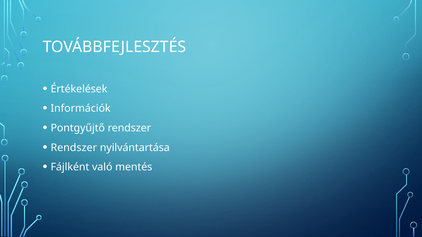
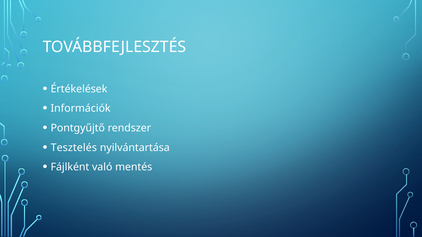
Rendszer: Rendszer -> Tesztelés (74, 148)
